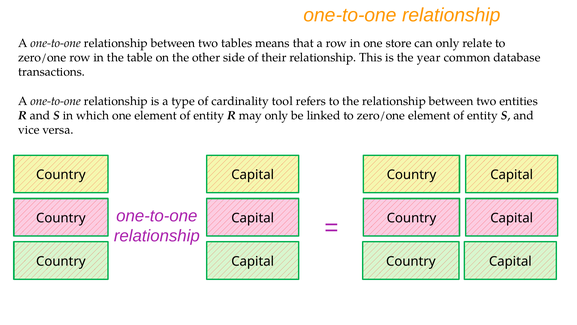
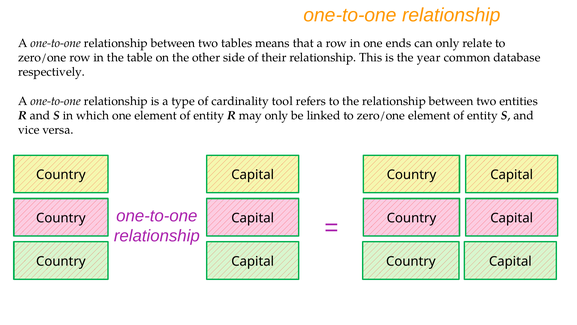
store: store -> ends (399, 43)
transactions: transactions -> respectively (52, 72)
